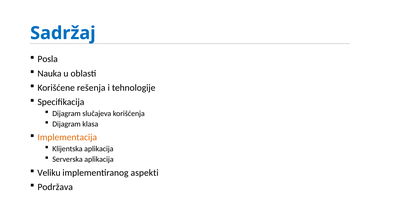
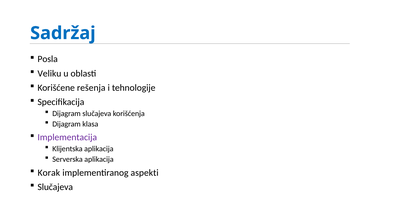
Nauka: Nauka -> Veliku (49, 73)
Implementacija colour: orange -> purple (67, 137)
Veliku: Veliku -> Korak (49, 173)
Podržava: Podržava -> Slučajeva (55, 187)
